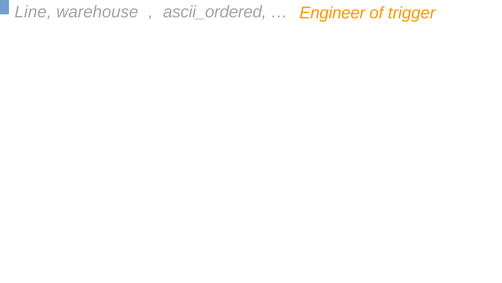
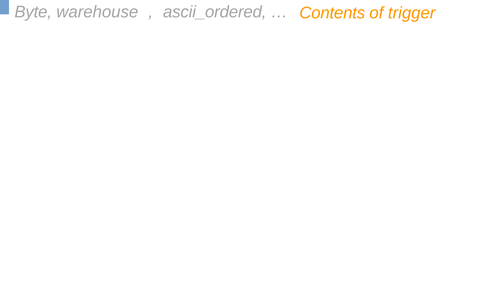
Line: Line -> Byte (33, 12)
Engineer: Engineer -> Contents (332, 13)
